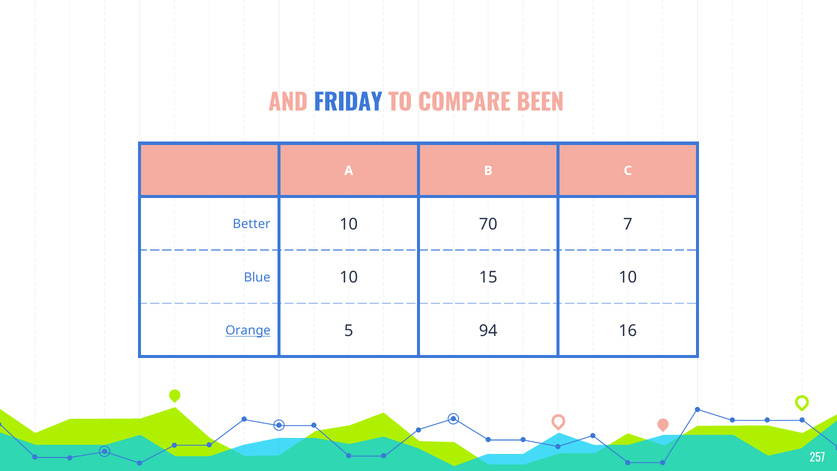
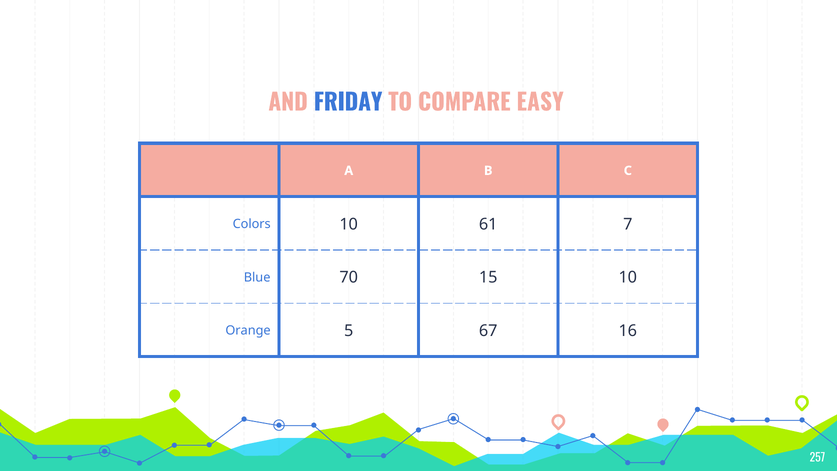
BEEN: BEEN -> EASY (540, 103)
Better: Better -> Colors (252, 224)
70: 70 -> 61 (488, 224)
Blue 10: 10 -> 70 (349, 277)
Orange underline: present -> none (248, 331)
94: 94 -> 67 (488, 331)
